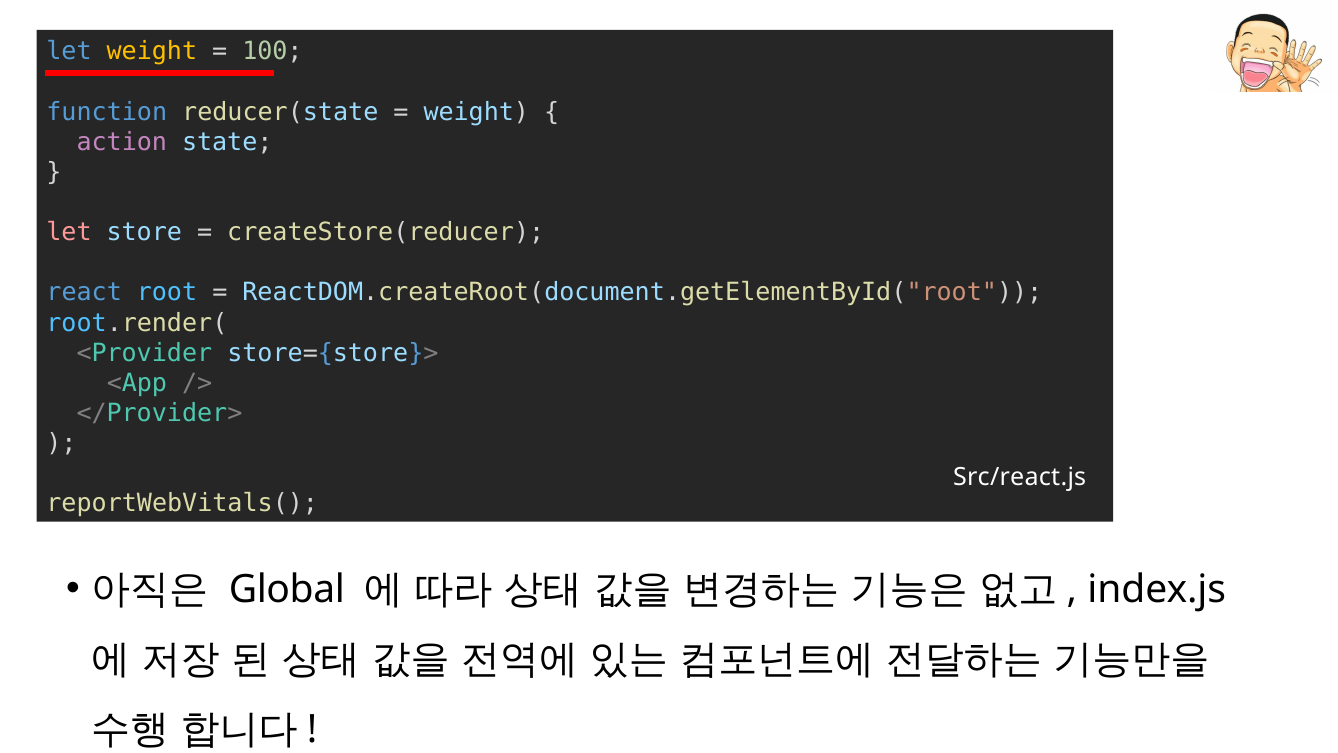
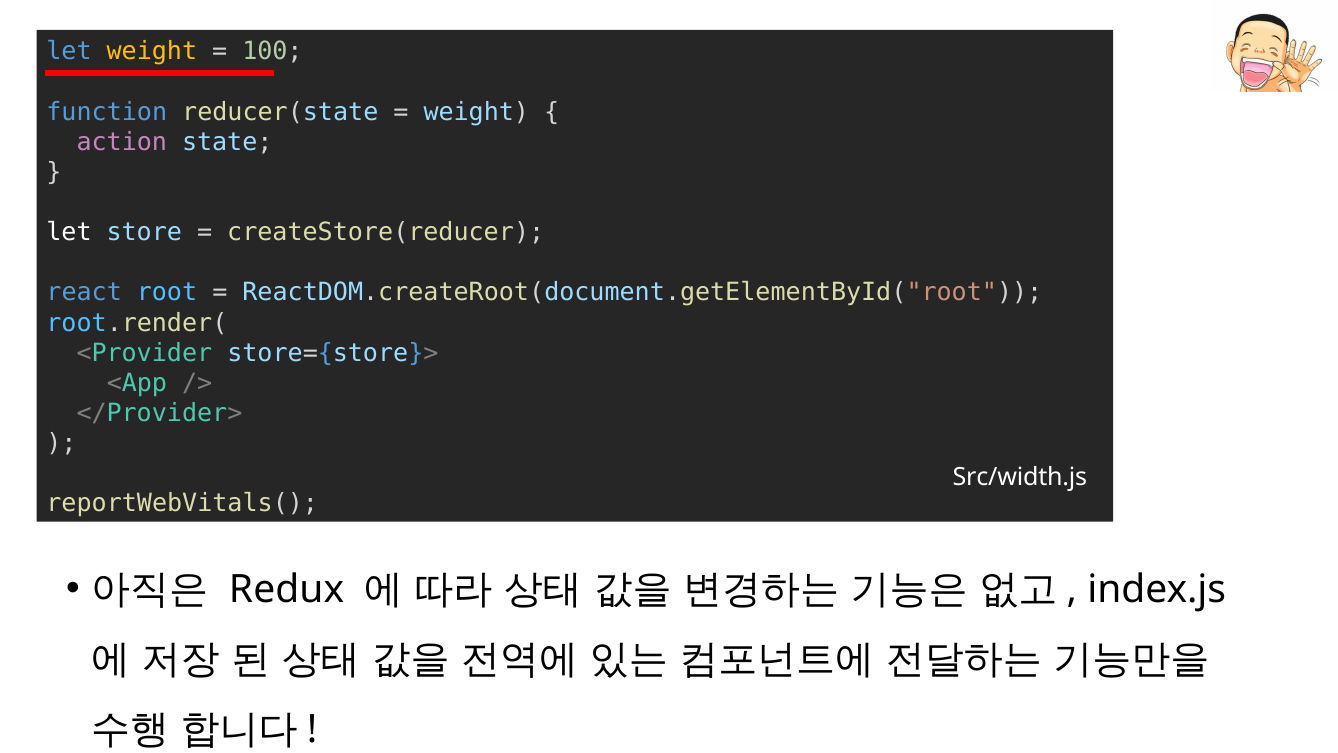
let colour: pink -> white (69, 232)
Src/react.js: Src/react.js -> Src/width.js (1020, 477)
Global: Global -> Redux (287, 589)
